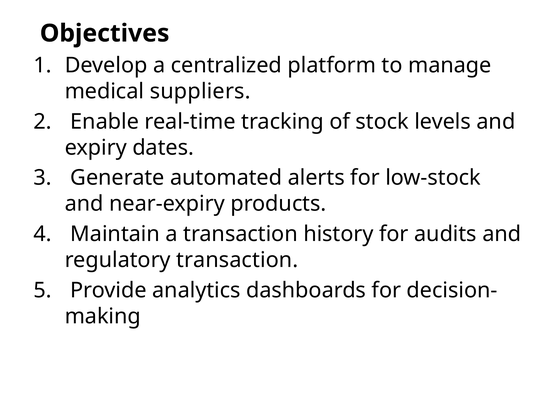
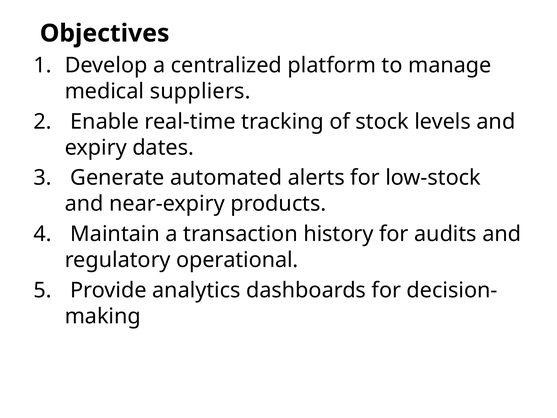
regulatory transaction: transaction -> operational (237, 260)
